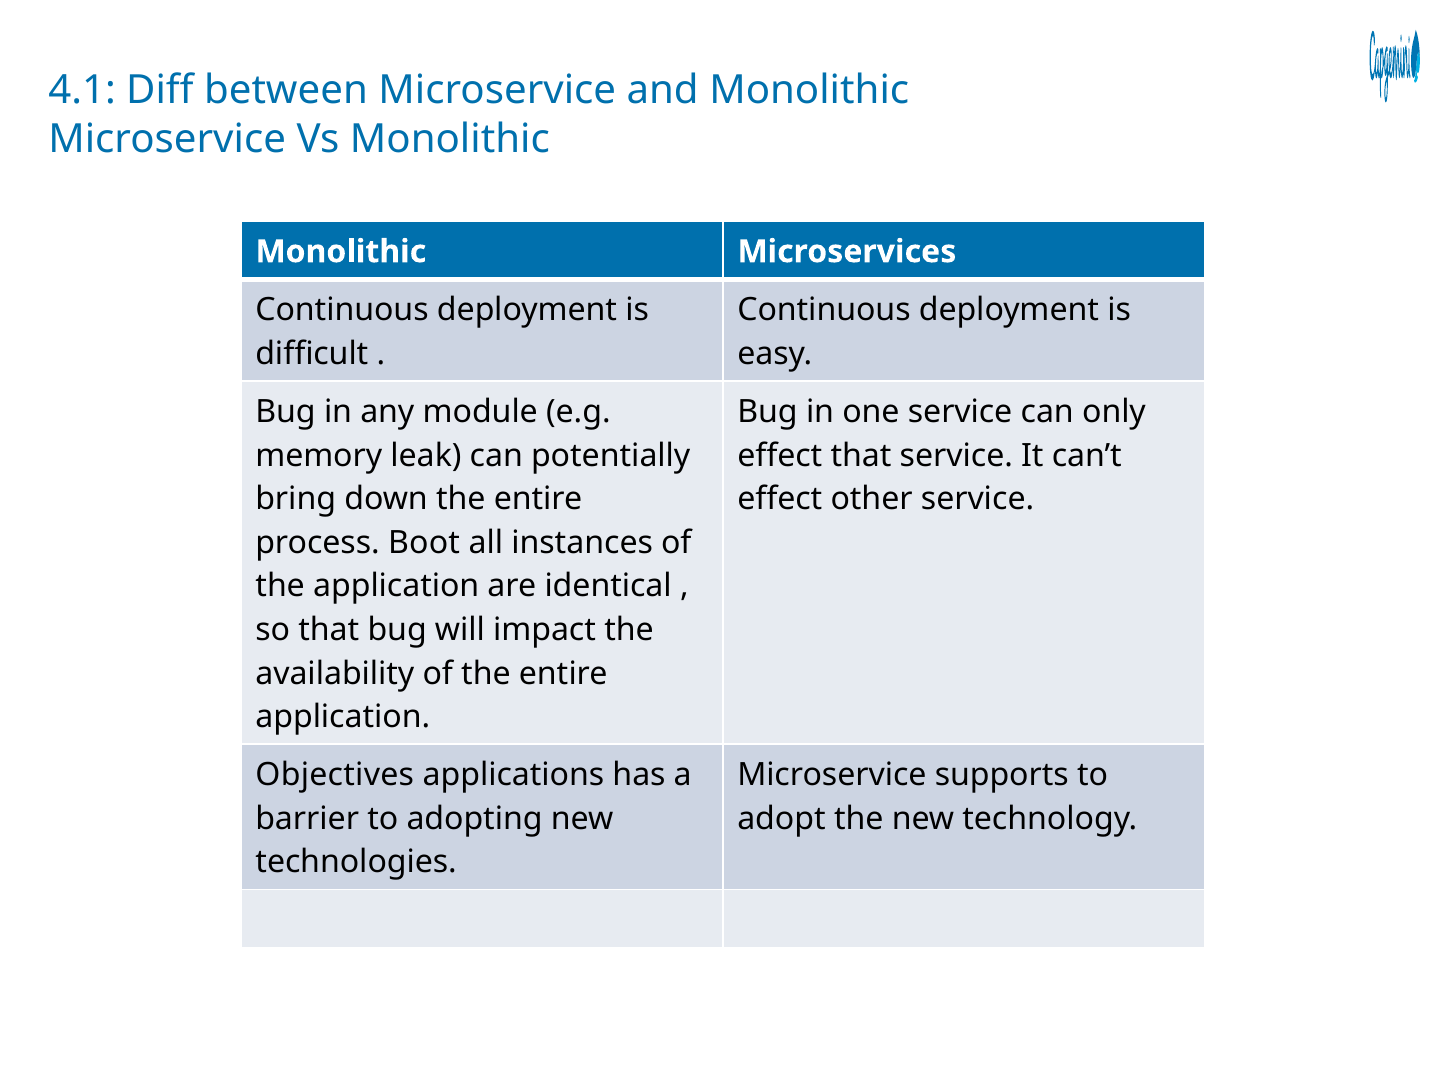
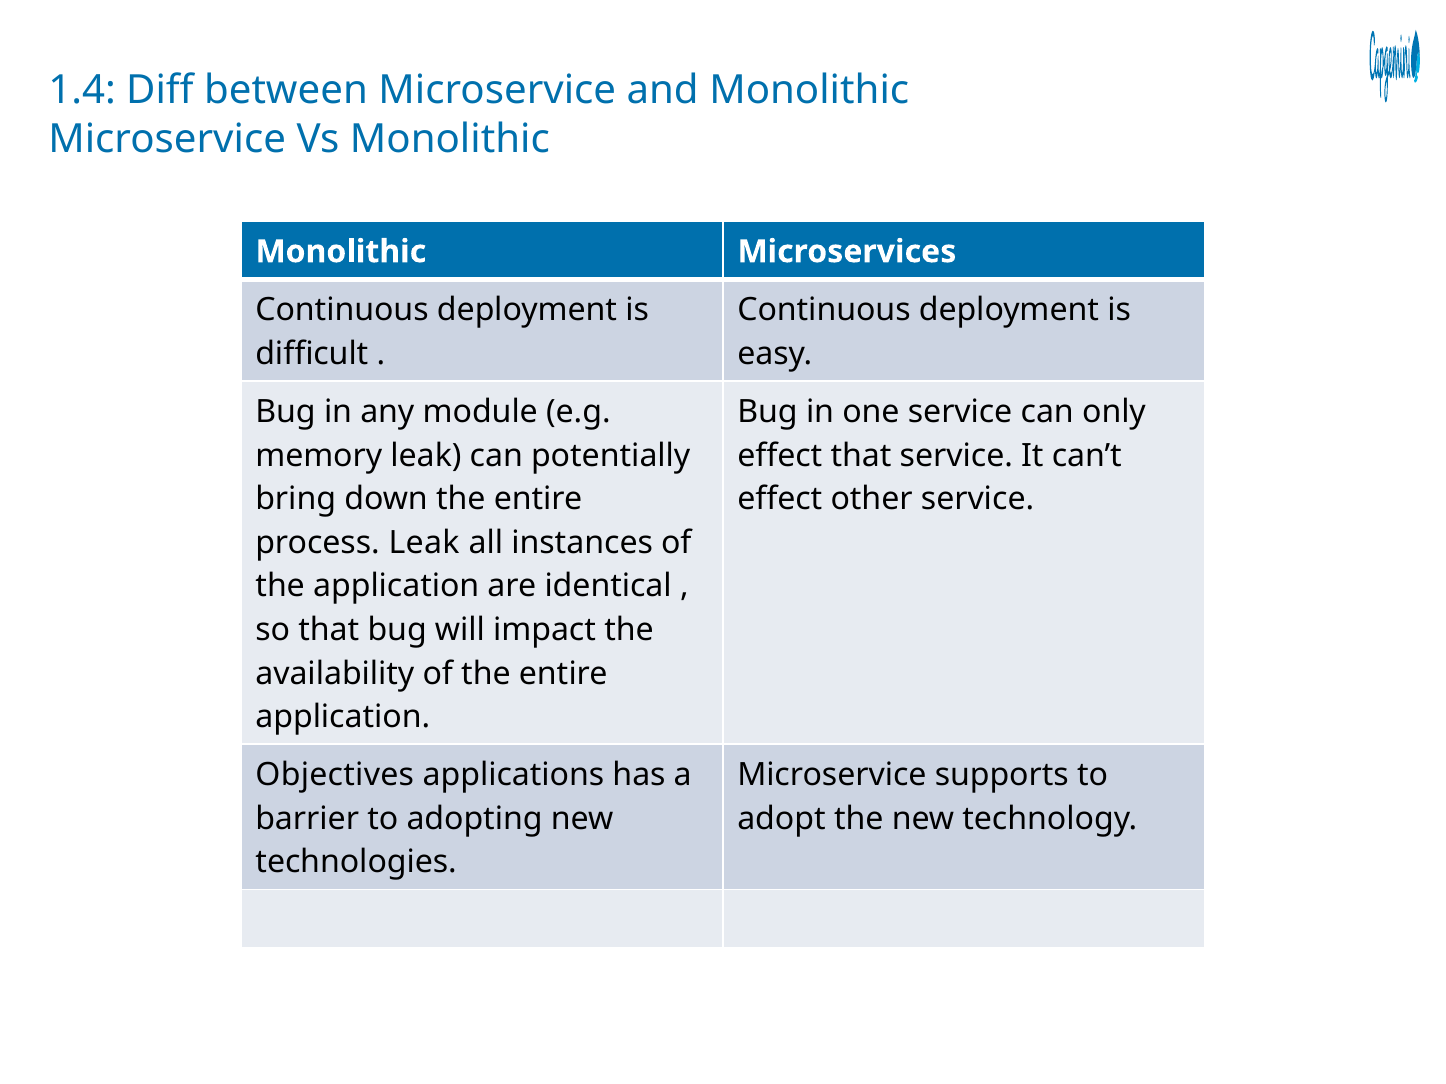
4.1: 4.1 -> 1.4 (82, 90)
process Boot: Boot -> Leak (424, 543)
